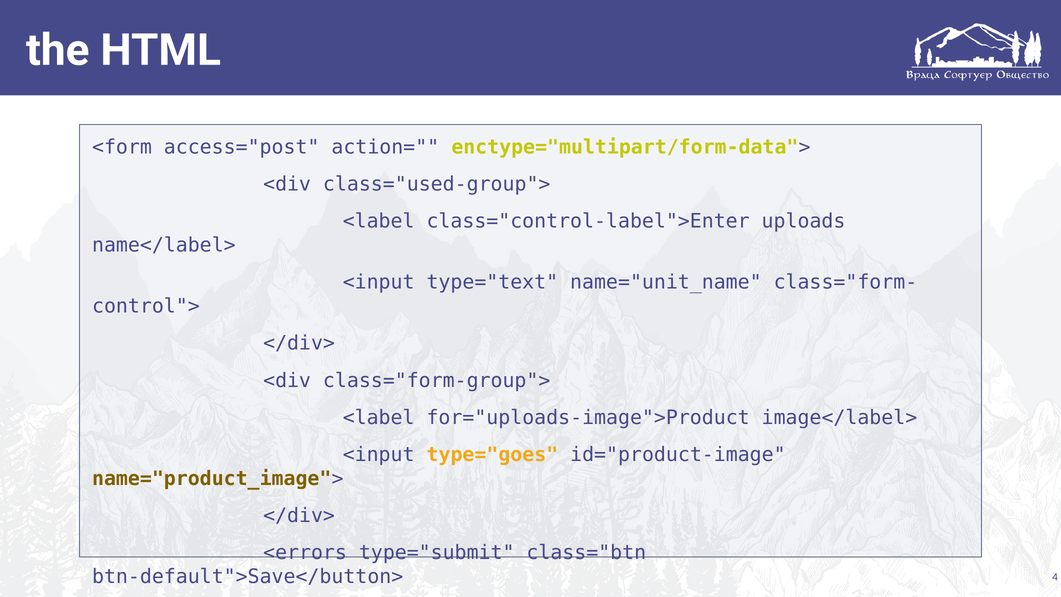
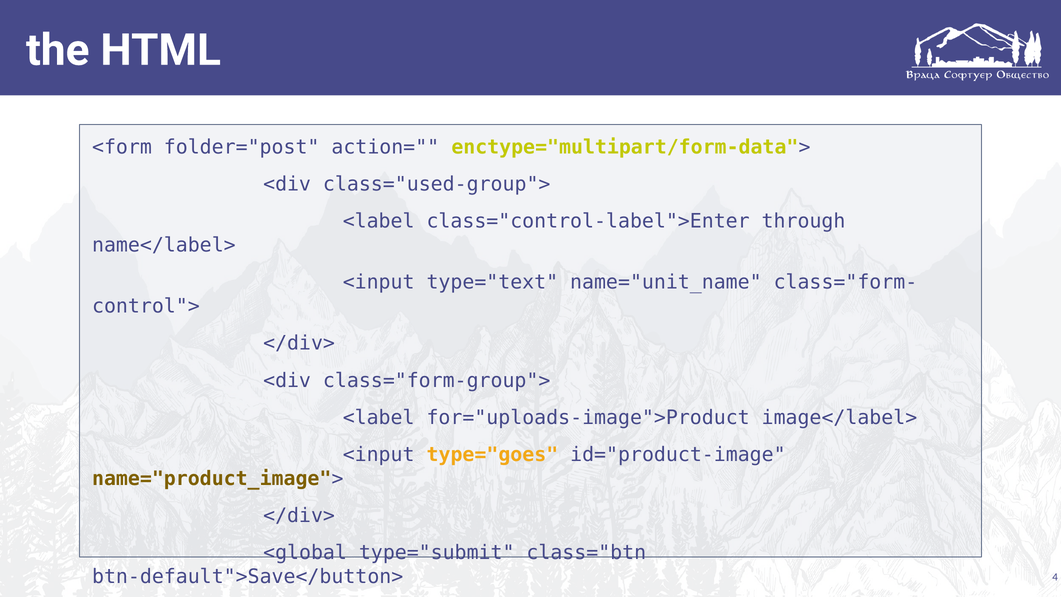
access="post: access="post -> folder="post (242, 147)
uploads: uploads -> through (804, 221)
<errors: <errors -> <global (305, 553)
